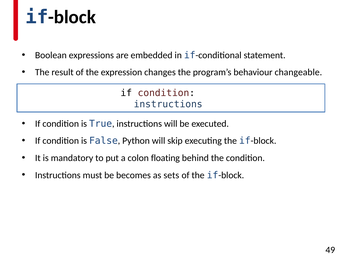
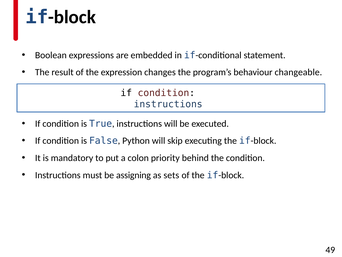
floating: floating -> priority (165, 158)
becomes: becomes -> assigning (134, 175)
